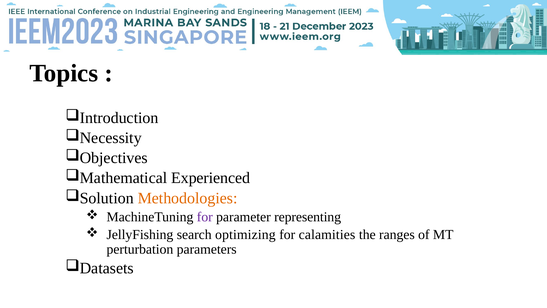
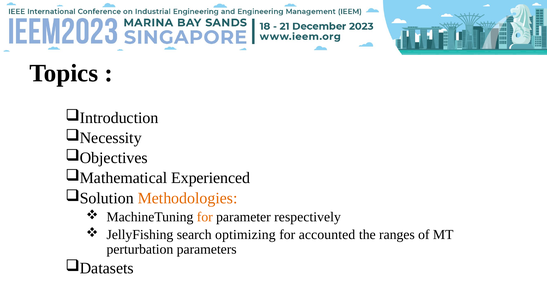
for colour: purple -> orange (205, 217)
representing: representing -> respectively (308, 217)
calamities: calamities -> accounted (327, 234)
